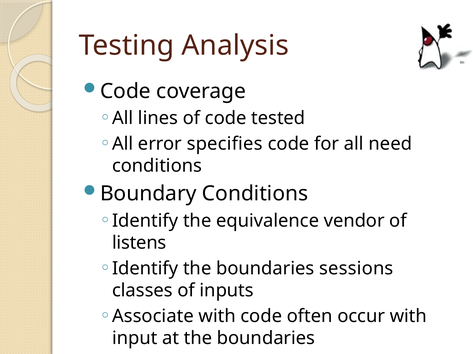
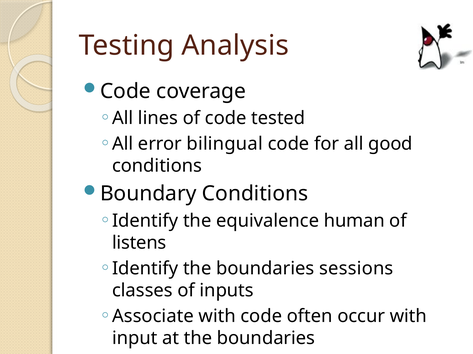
specifies: specifies -> bilingual (225, 144)
need: need -> good (390, 144)
vendor: vendor -> human (354, 221)
